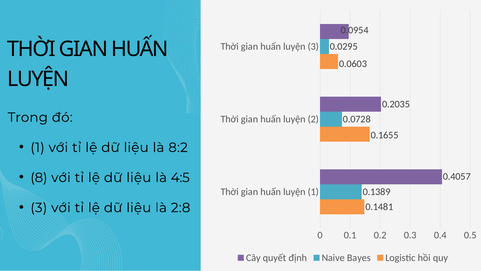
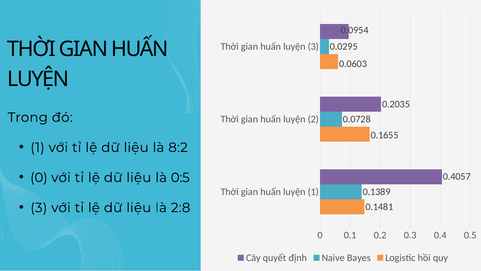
8: 8 -> 0 (39, 177)
4:5: 4:5 -> 0:5 (180, 177)
